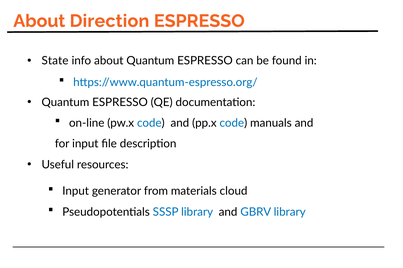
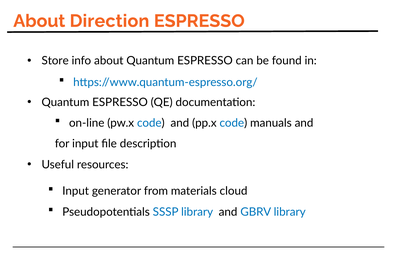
State: State -> Store (55, 61)
